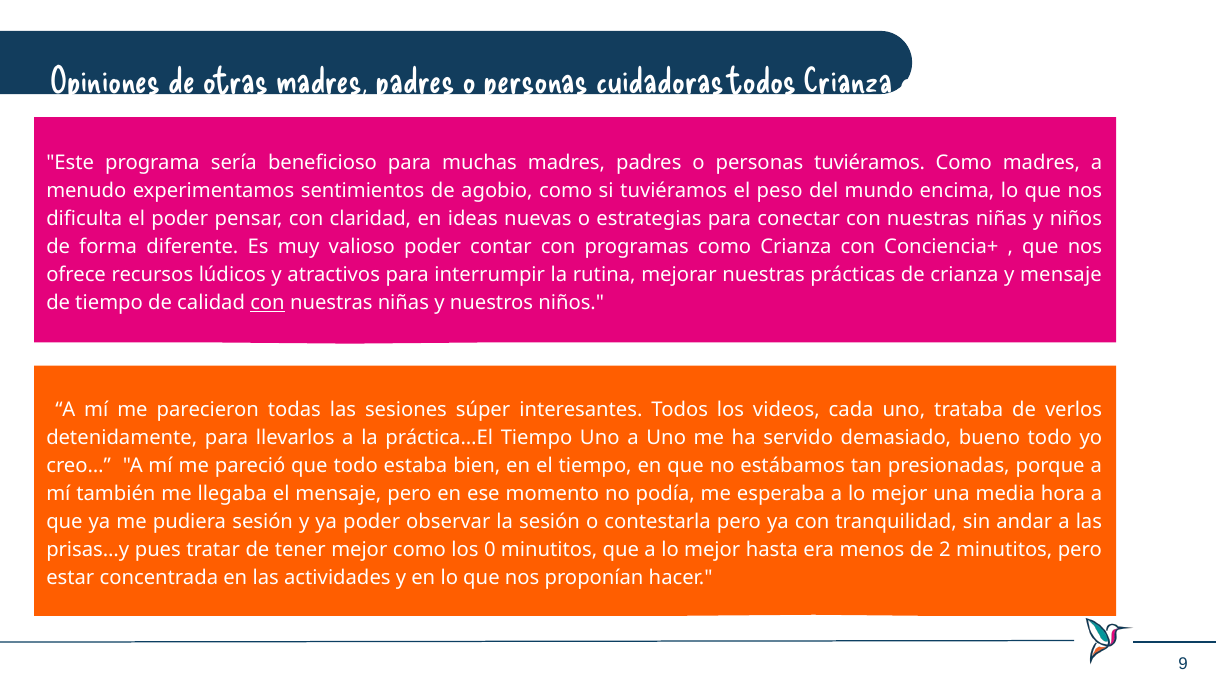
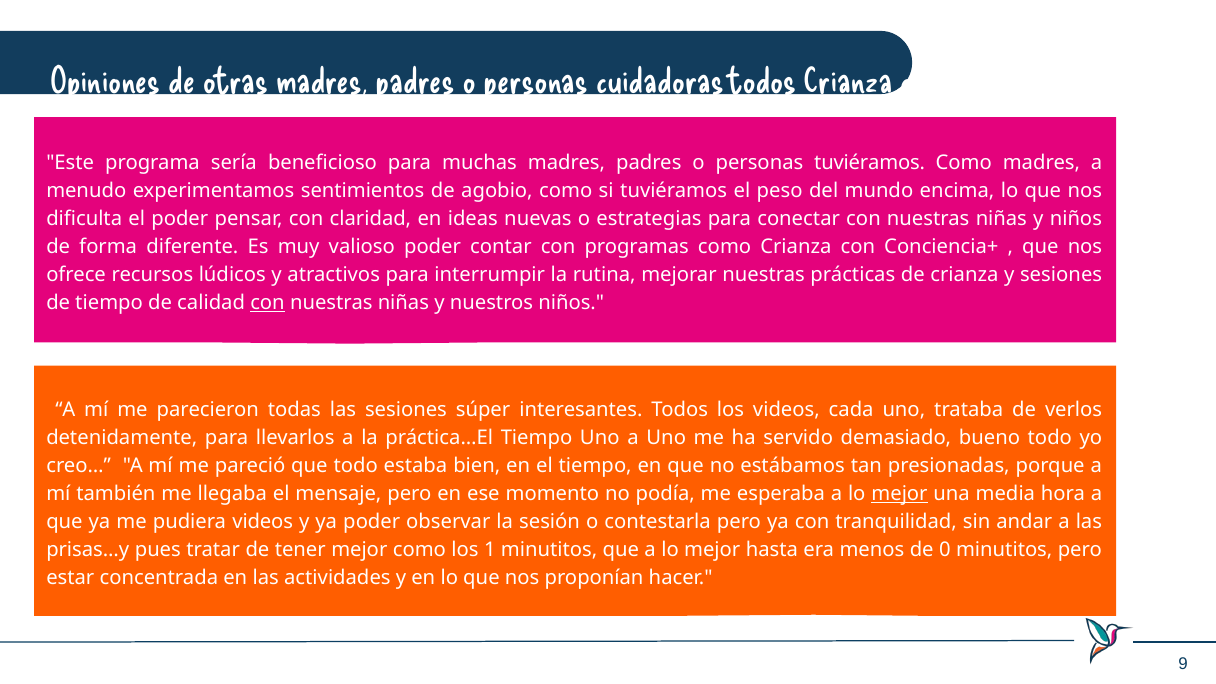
y mensaje: mensaje -> sesiones (1061, 275)
mejor underline: none -> present (900, 494)
pudiera sesión: sesión -> videos (263, 522)
0: 0 -> 1 (490, 550)
2: 2 -> 0 (945, 550)
